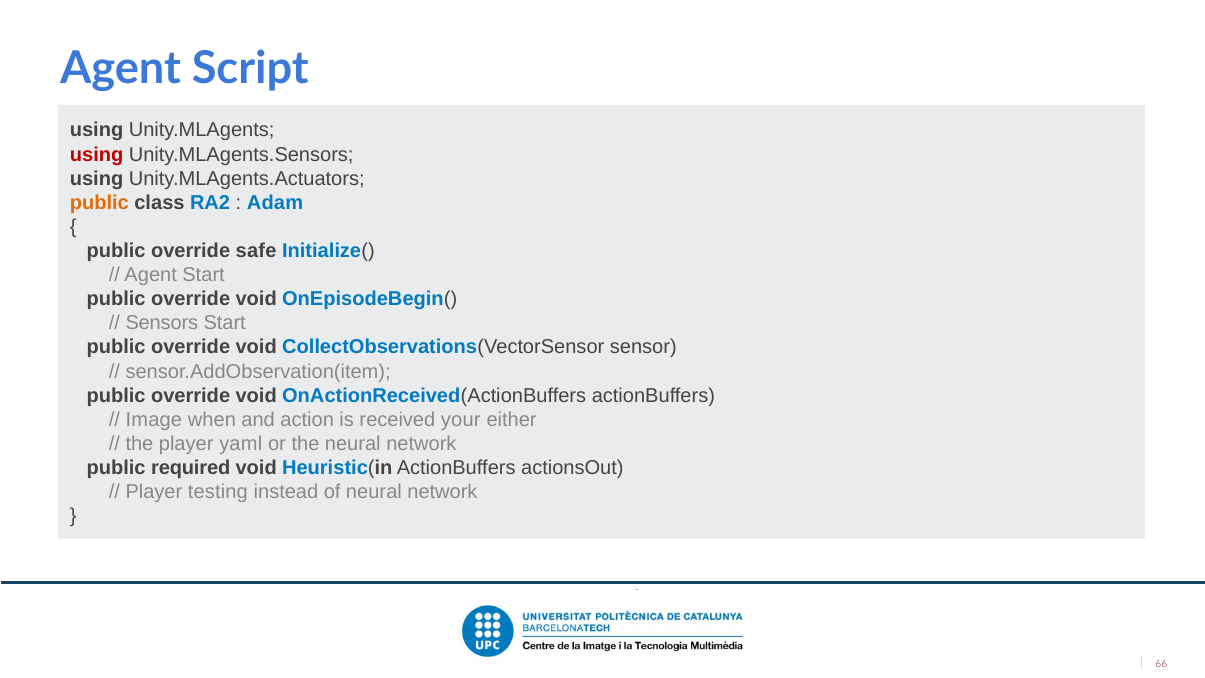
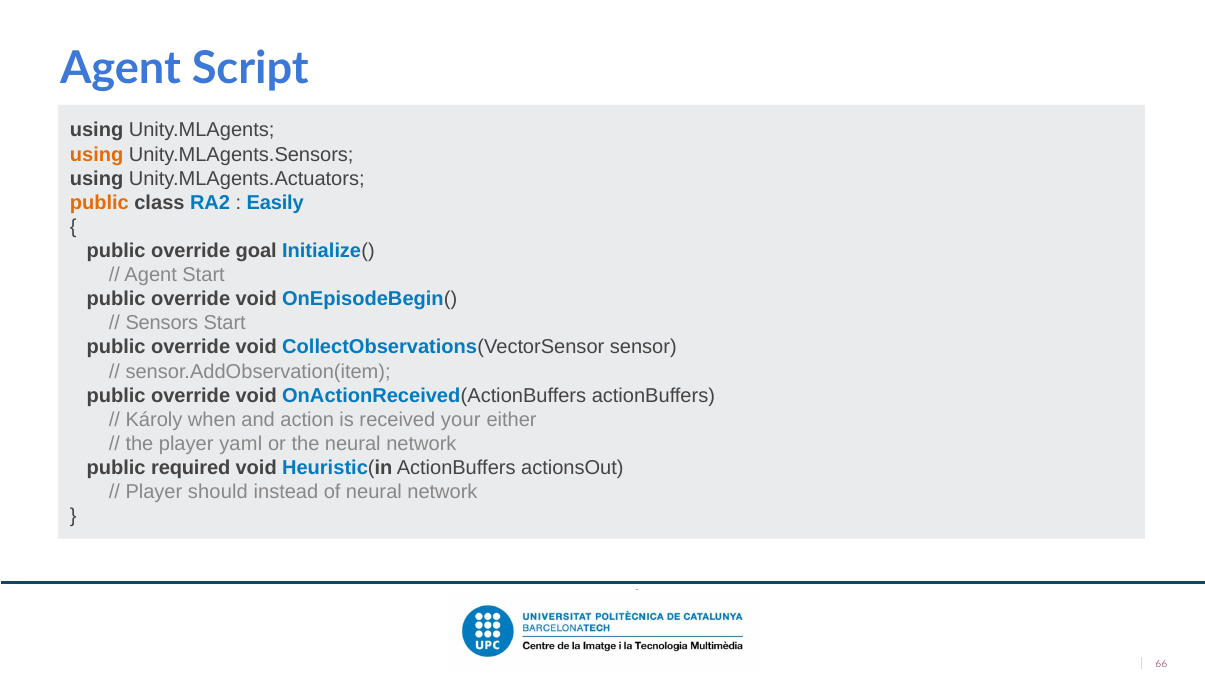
using colour: red -> orange (97, 154)
Adam: Adam -> Easily (275, 203)
safe: safe -> goal (256, 251)
Image: Image -> Károly (154, 419)
testing: testing -> should (218, 492)
